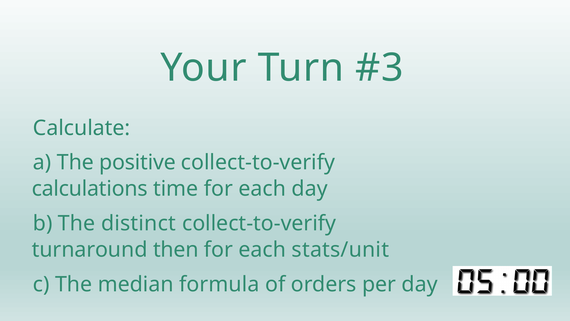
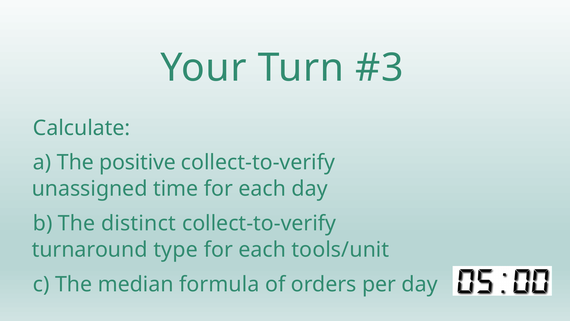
calculations: calculations -> unassigned (90, 189)
then: then -> type (176, 249)
stats/unit: stats/unit -> tools/unit (340, 249)
